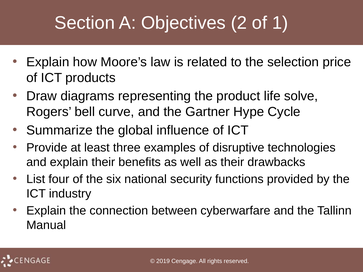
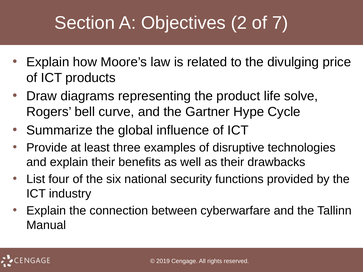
1: 1 -> 7 (280, 23)
selection: selection -> divulging (293, 62)
